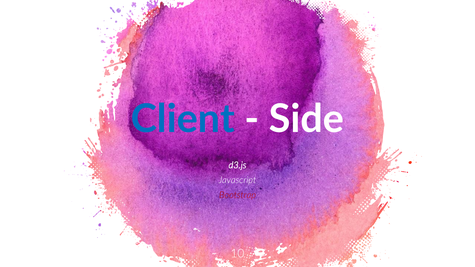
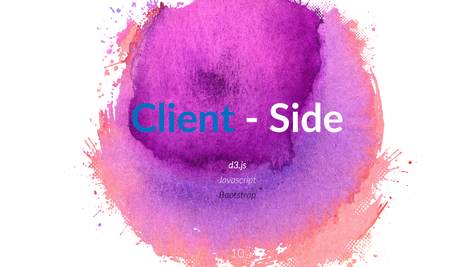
Bootstrap colour: red -> black (238, 195)
